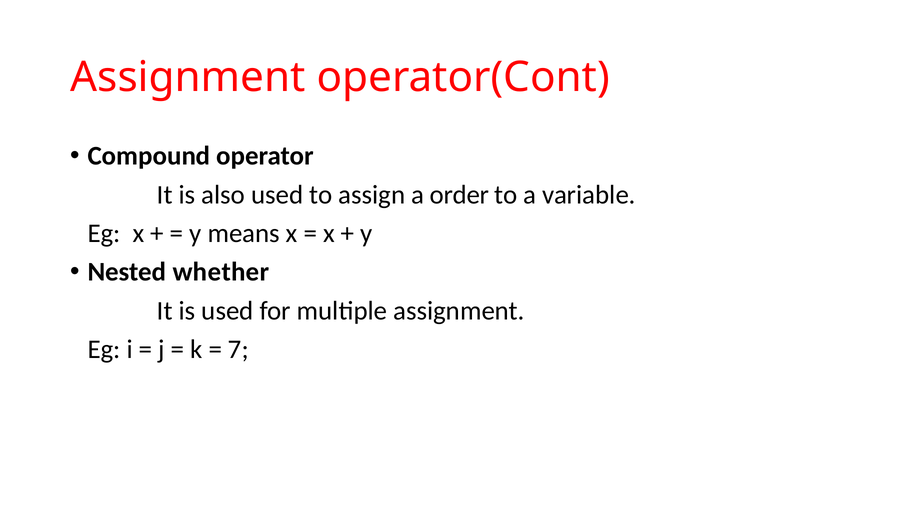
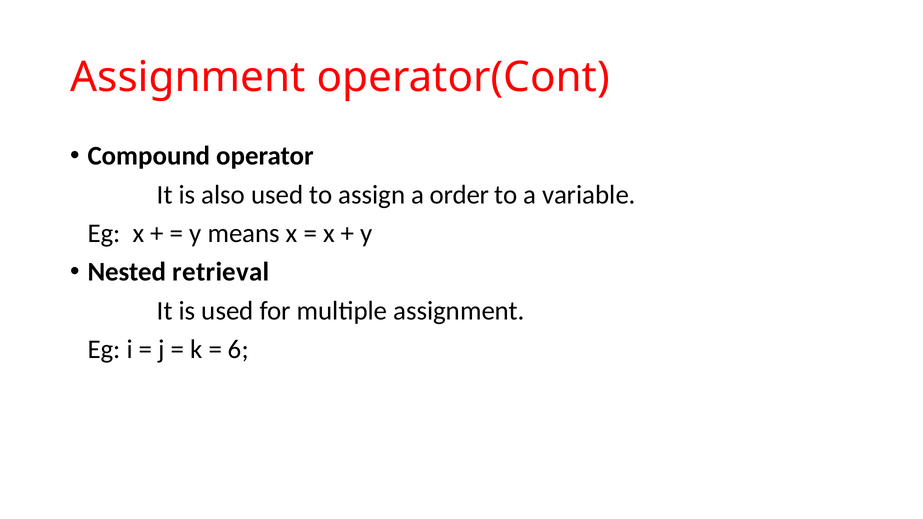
whether: whether -> retrieval (221, 272)
7: 7 -> 6 (238, 350)
